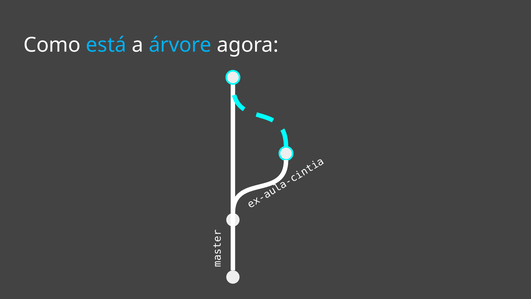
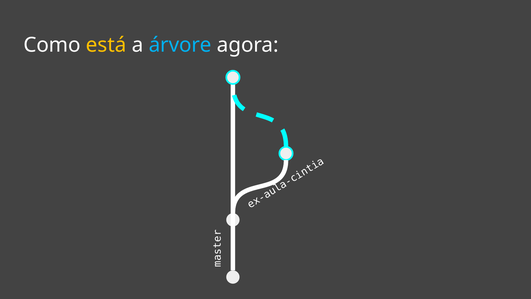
está colour: light blue -> yellow (106, 45)
